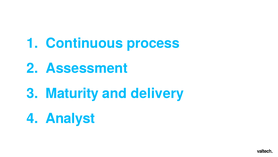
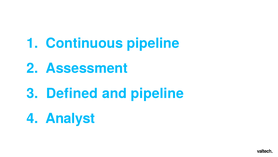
Continuous process: process -> pipeline (153, 43)
Maturity: Maturity -> Defined (72, 93)
and delivery: delivery -> pipeline (157, 93)
